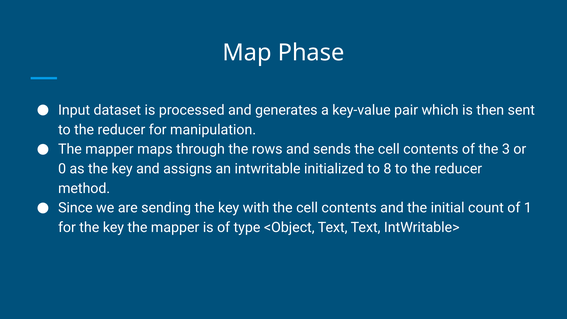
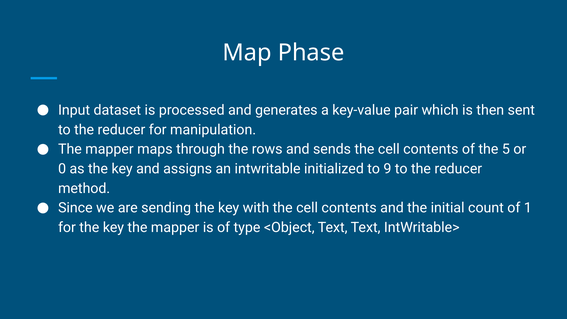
3: 3 -> 5 (506, 149)
8: 8 -> 9 (387, 169)
